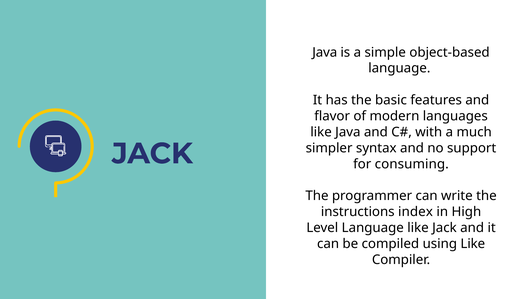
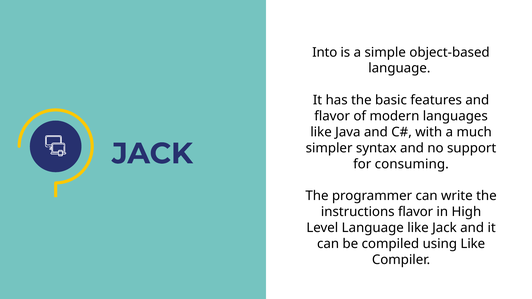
Java: Java -> Into (325, 52)
instructions index: index -> flavor (416, 212)
